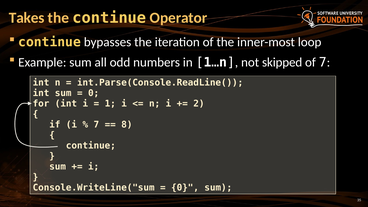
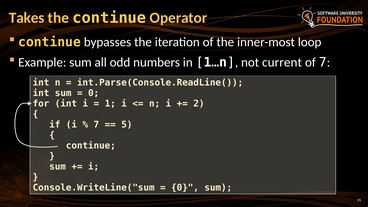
skipped: skipped -> current (282, 62)
8: 8 -> 5 (127, 125)
